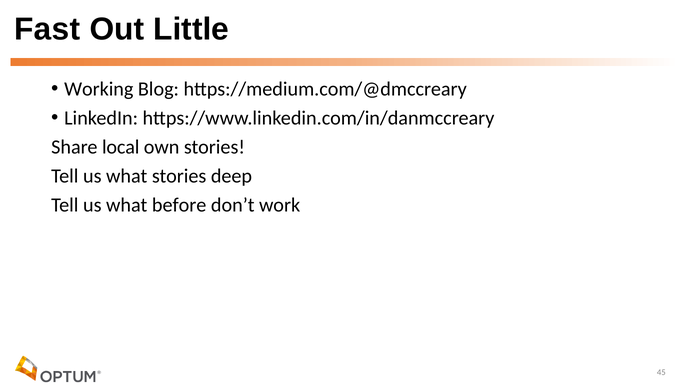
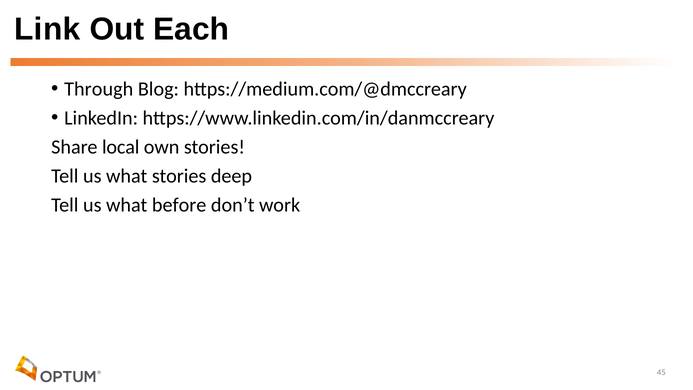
Fast: Fast -> Link (47, 29)
Little: Little -> Each (191, 29)
Working: Working -> Through (99, 89)
